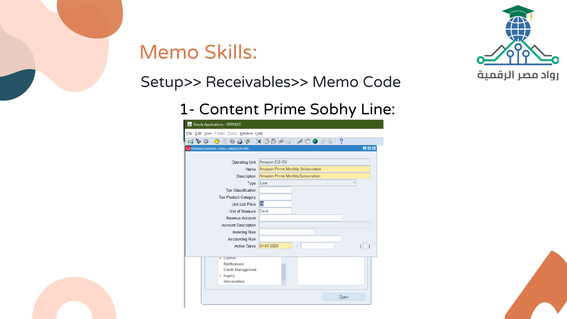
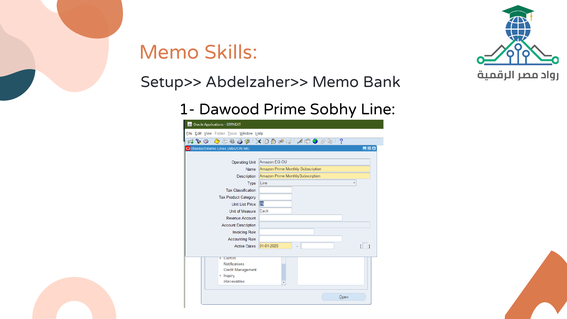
Receivables>>: Receivables>> -> Abdelzaher>> (257, 82)
Code: Code -> Bank (382, 82)
Content: Content -> Dawood (229, 110)
